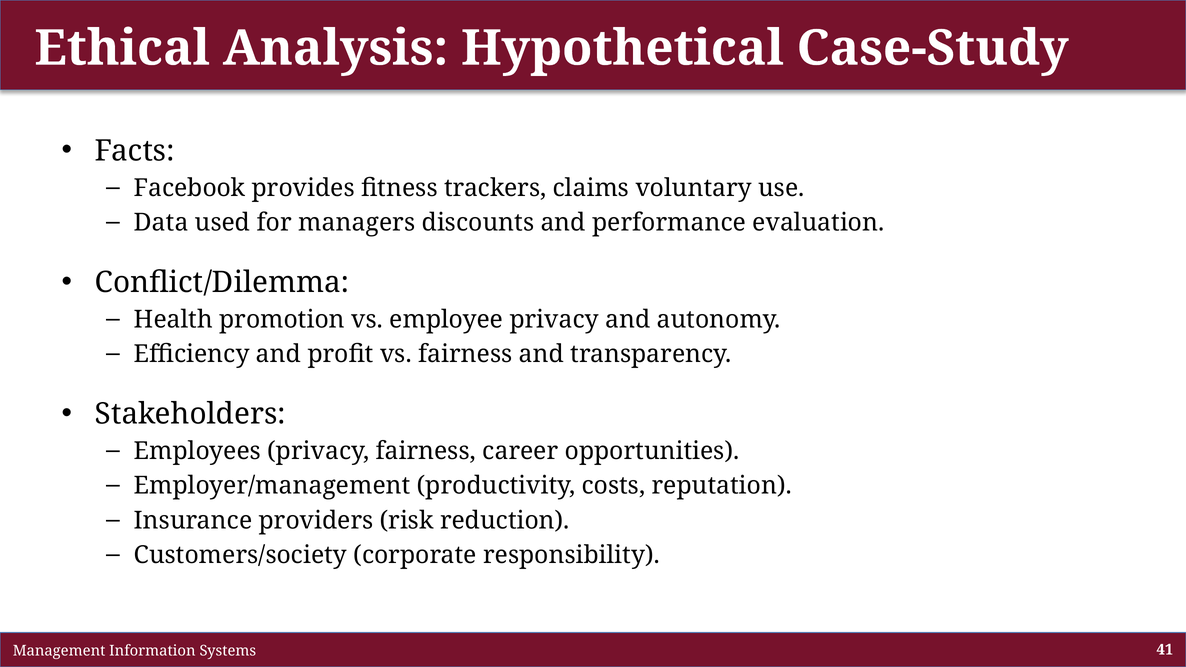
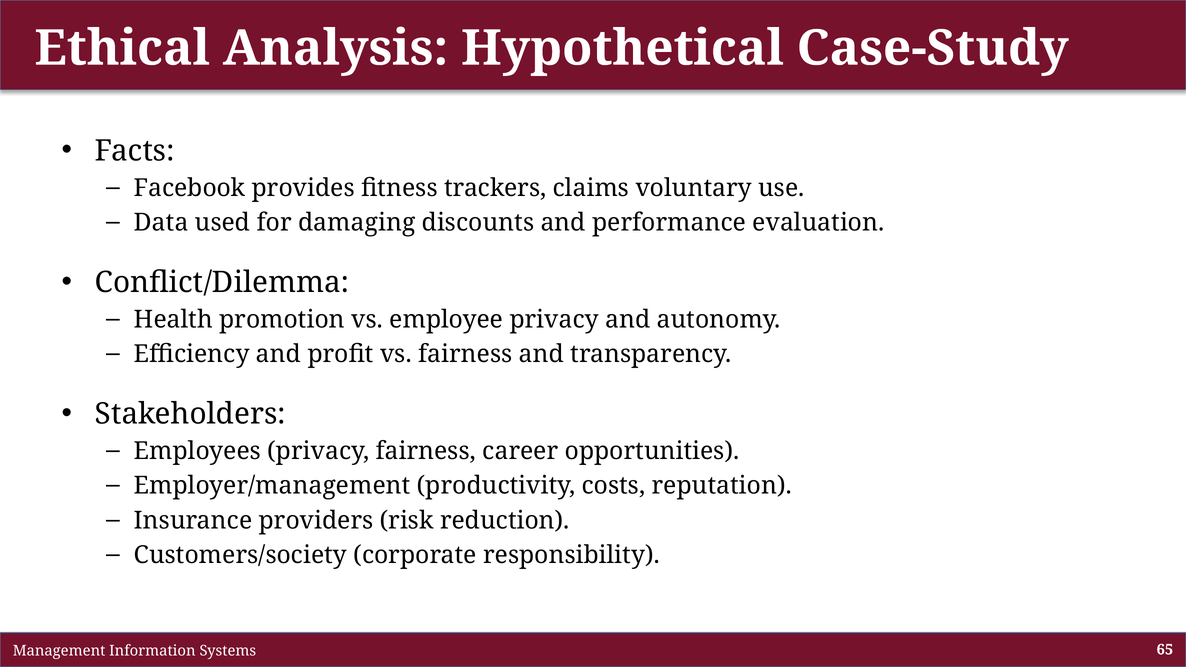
managers: managers -> damaging (357, 223)
41: 41 -> 65 (1165, 650)
